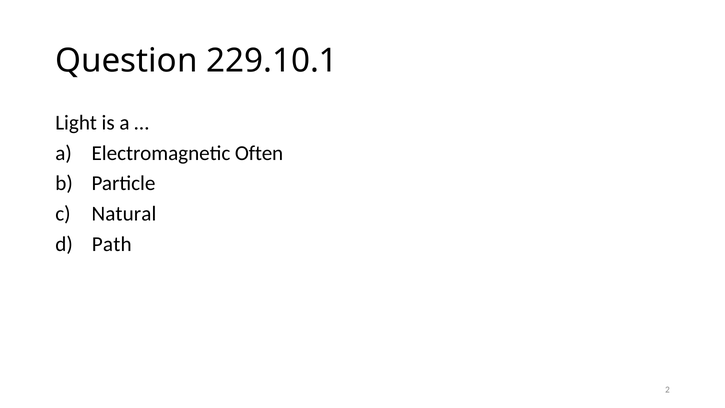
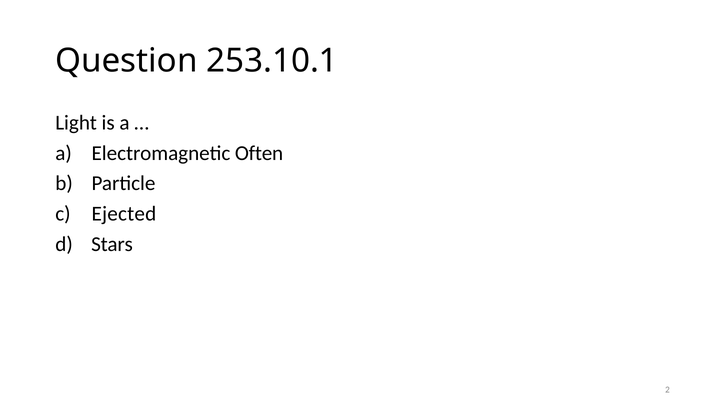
229.10.1: 229.10.1 -> 253.10.1 (272, 61)
Natural: Natural -> Ejected (124, 214)
Path: Path -> Stars (112, 244)
